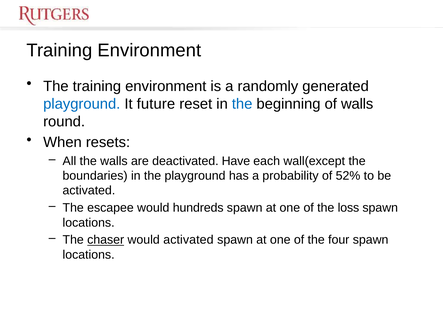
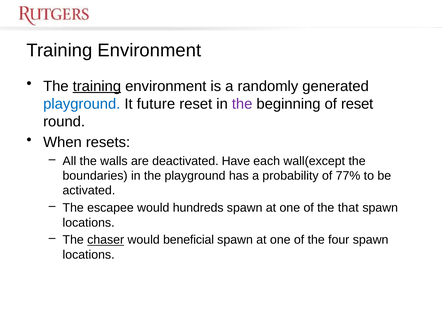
training underline: none -> present (97, 86)
the colour: blue -> purple (242, 104)
of walls: walls -> reset (357, 104)
52%: 52% -> 77% (348, 175)
loss: loss -> that (348, 207)
would activated: activated -> beneficial (189, 239)
